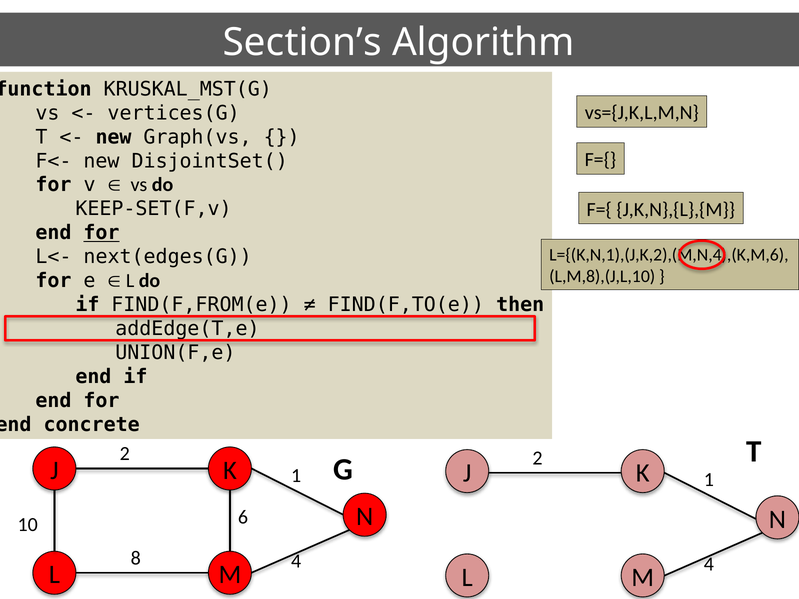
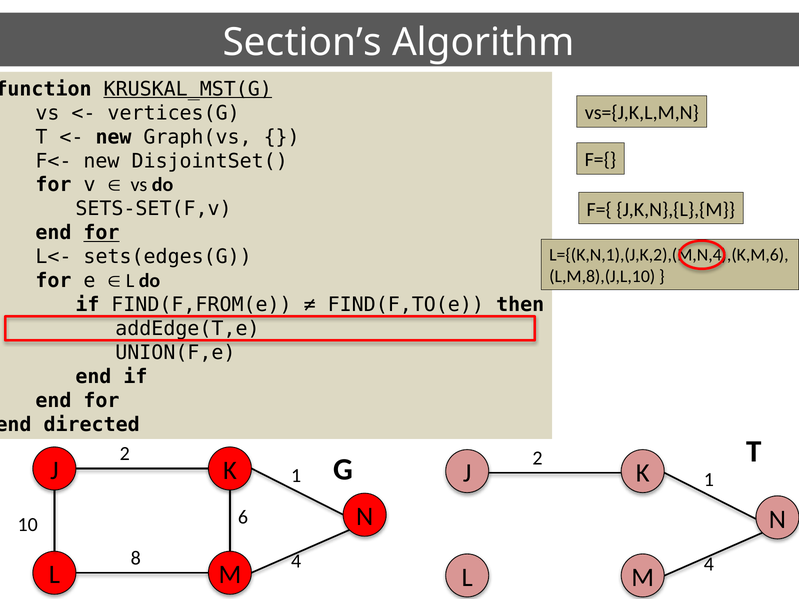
KRUSKAL_MST(G underline: none -> present (188, 89)
KEEP-SET(F,v: KEEP-SET(F,v -> SETS-SET(F,v (153, 209)
next(edges(G: next(edges(G -> sets(edges(G (168, 257)
concrete: concrete -> directed (92, 425)
